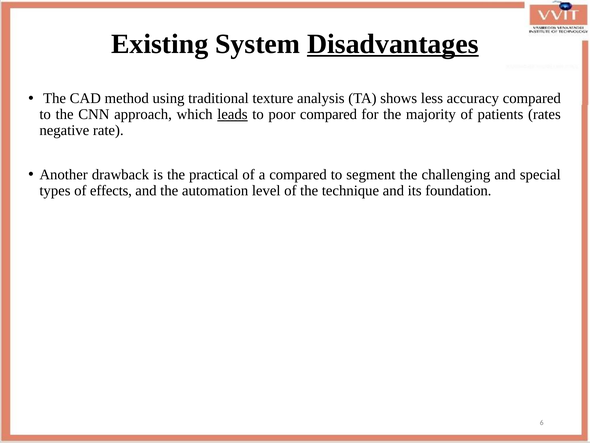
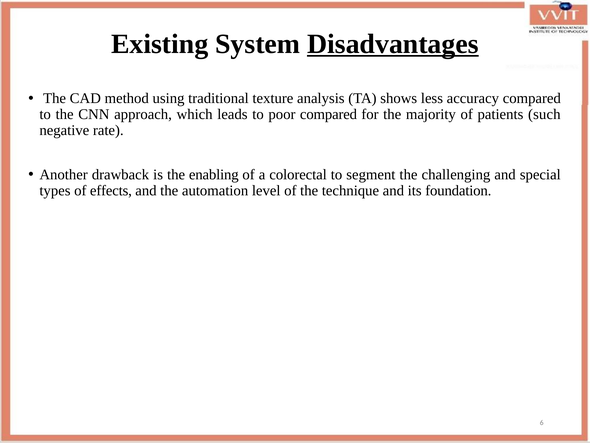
leads underline: present -> none (232, 114)
rates: rates -> such (544, 114)
practical: practical -> enabling (214, 174)
a compared: compared -> colorectal (298, 174)
